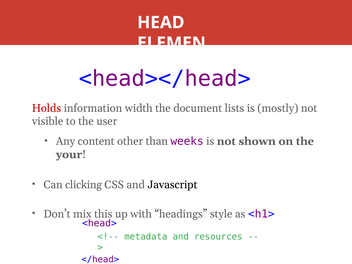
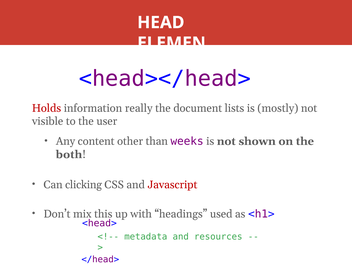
width: width -> really (139, 108)
your: your -> both (69, 154)
Javascript colour: black -> red (172, 185)
style: style -> used (221, 214)
